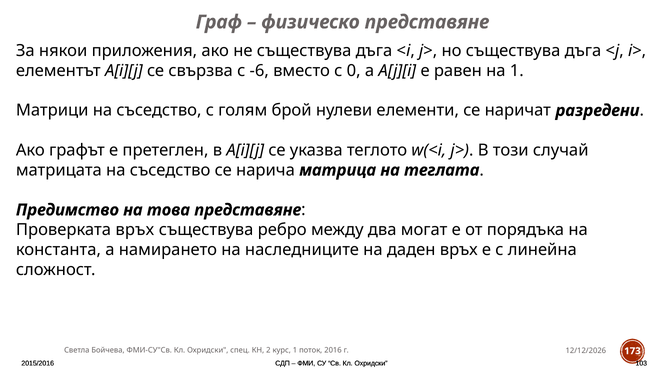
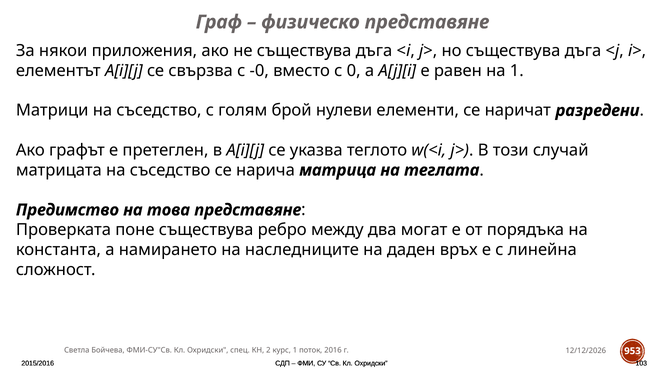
-6: -6 -> -0 (259, 71)
Проверката връх: връх -> поне (135, 230)
173: 173 -> 953 (632, 351)
